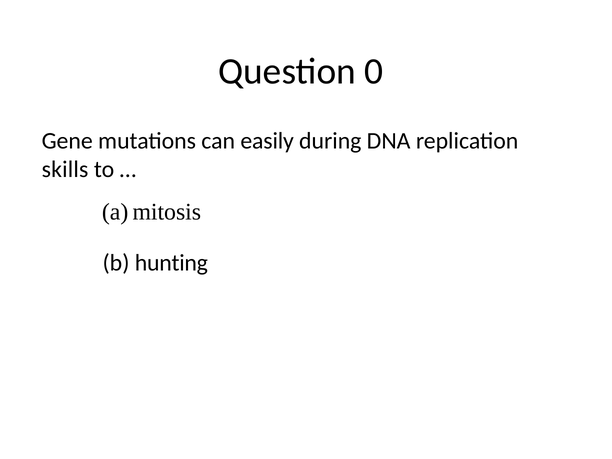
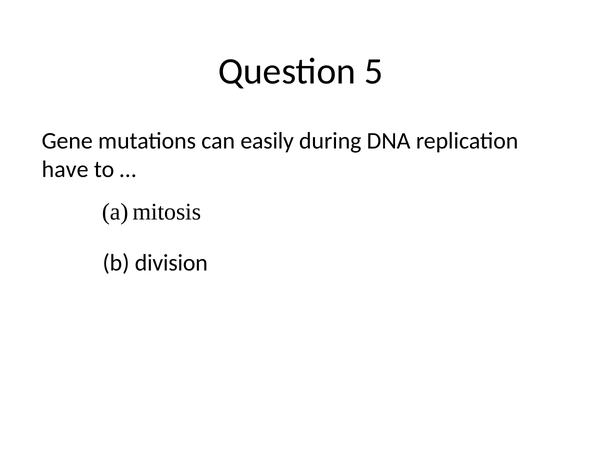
0: 0 -> 5 (374, 71)
skills: skills -> have (65, 169)
hunting: hunting -> division (171, 263)
